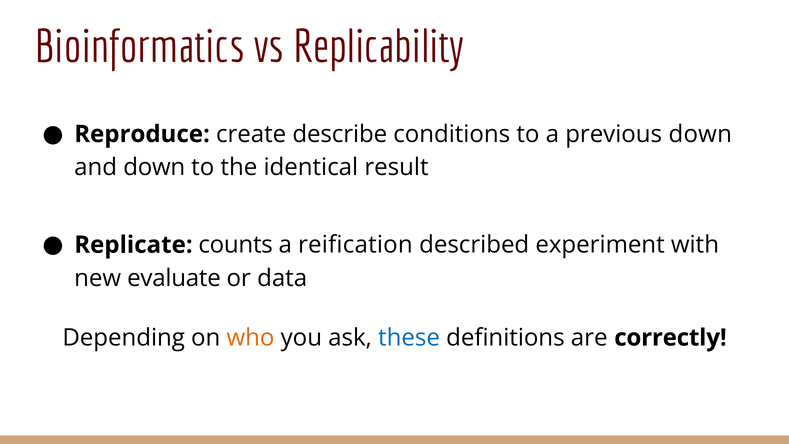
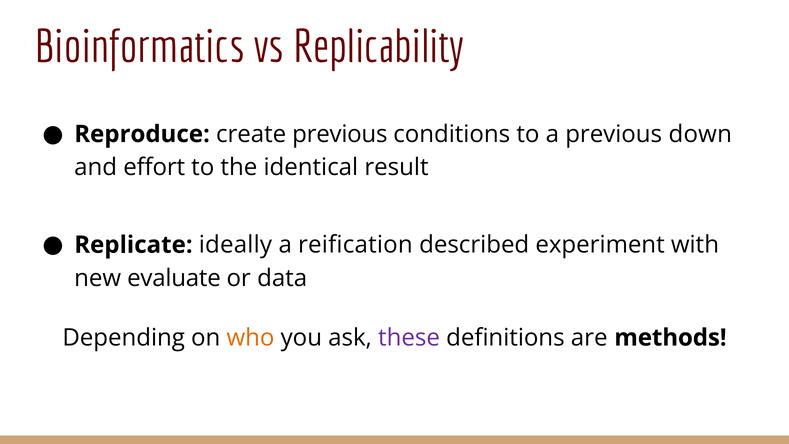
create describe: describe -> previous (340, 134)
and down: down -> effort (154, 167)
counts: counts -> ideally (235, 245)
these colour: blue -> purple (409, 338)
correctly: correctly -> methods (670, 338)
